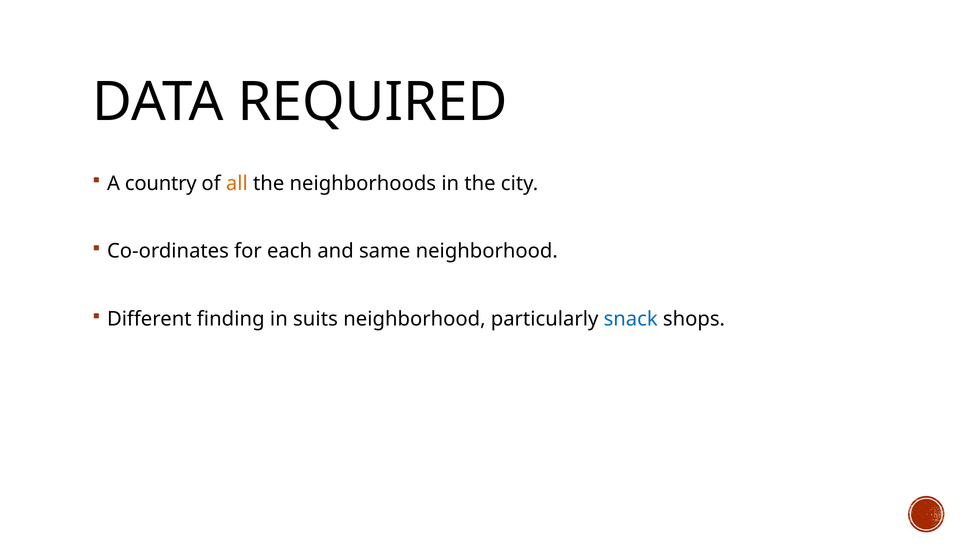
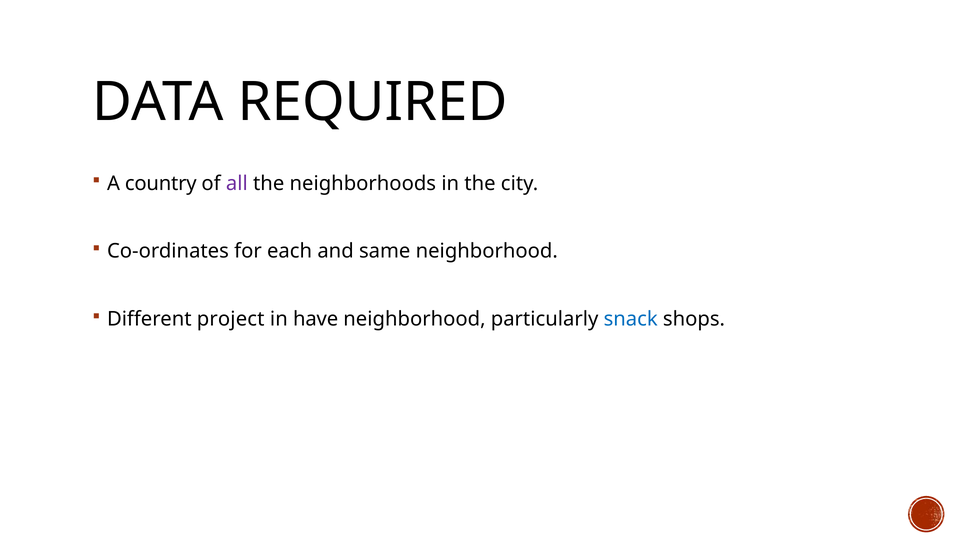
all colour: orange -> purple (237, 183)
finding: finding -> project (231, 319)
suits: suits -> have (316, 319)
